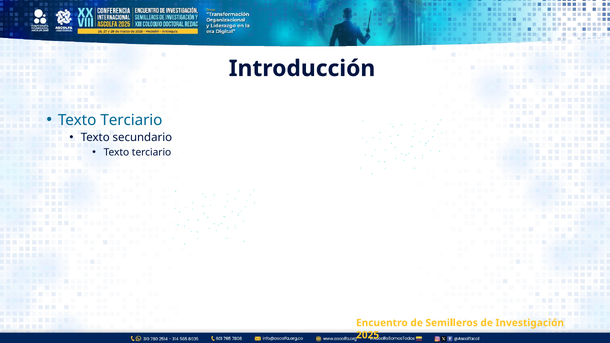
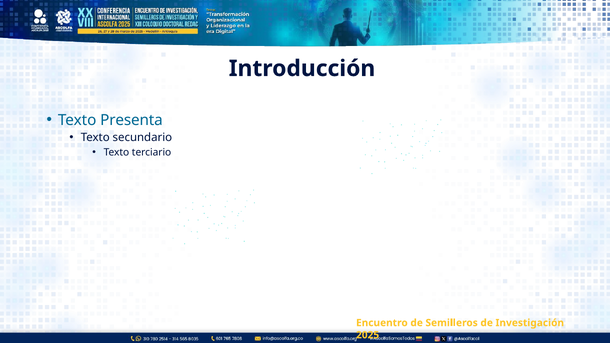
Terciario: Terciario -> Presenta (131, 120)
